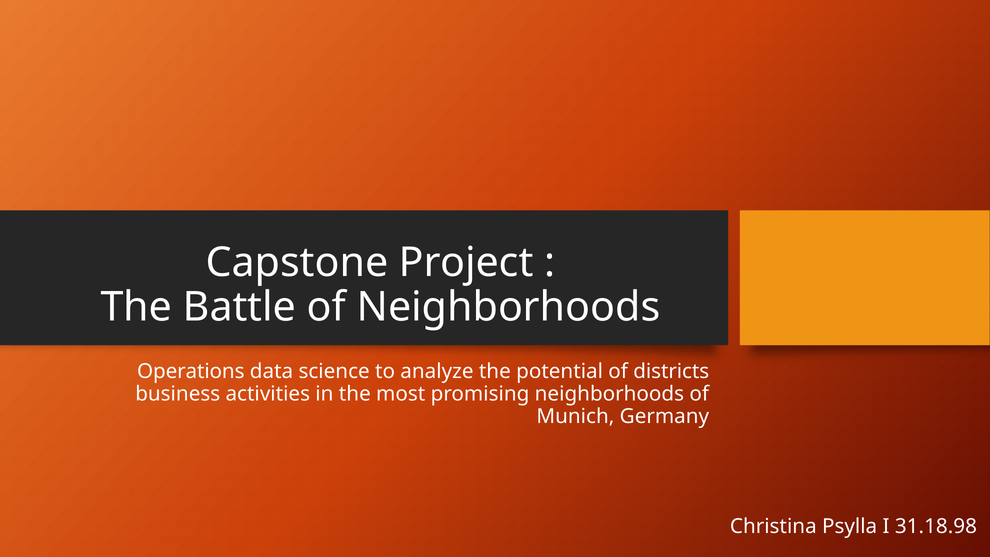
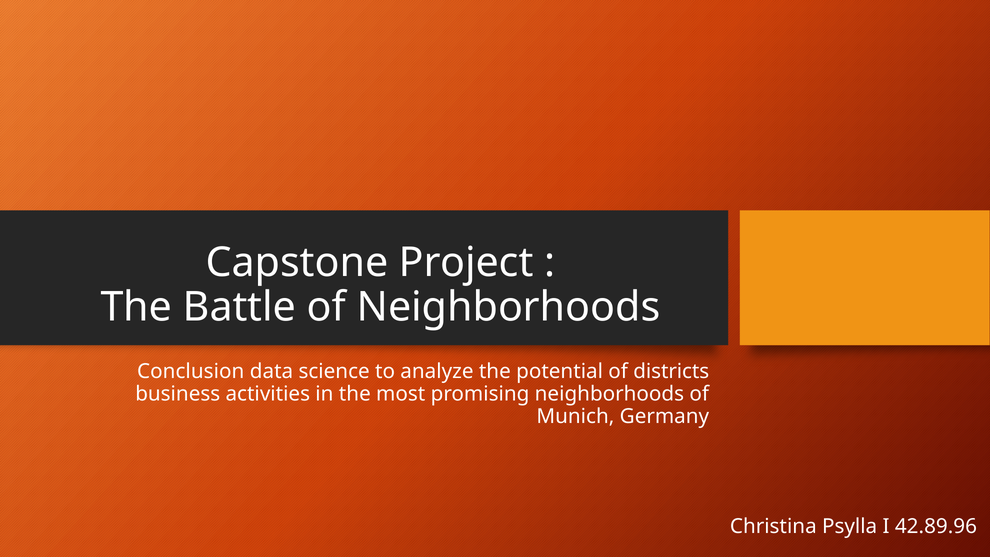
Operations: Operations -> Conclusion (191, 372)
31.18.98: 31.18.98 -> 42.89.96 (936, 526)
